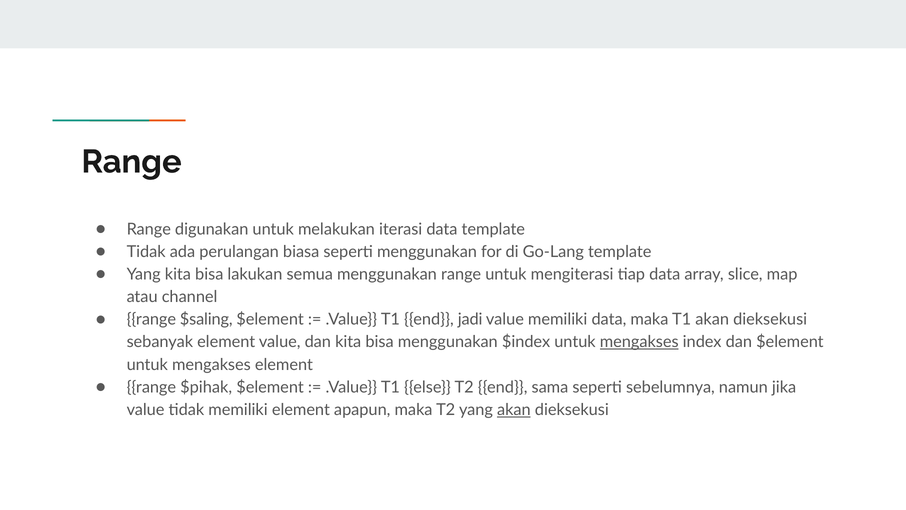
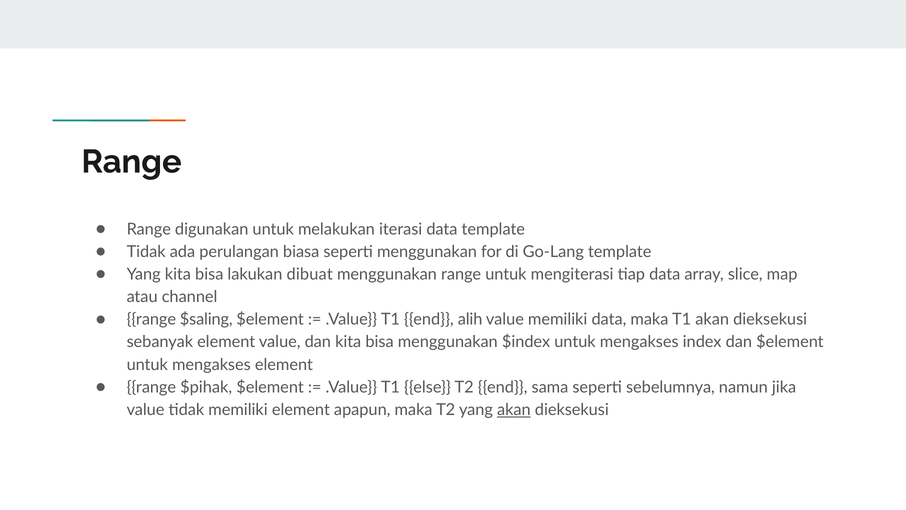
semua: semua -> dibuat (310, 274)
jadi: jadi -> alih (470, 319)
mengakses underline: present -> none (639, 342)
